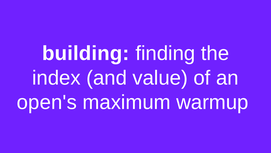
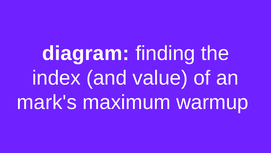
building: building -> diagram (86, 53)
open's: open's -> mark's (47, 102)
